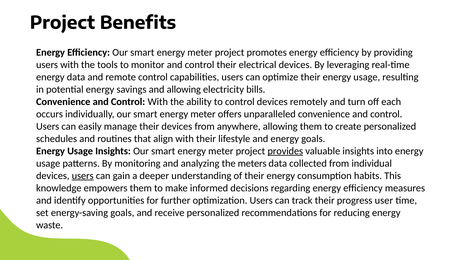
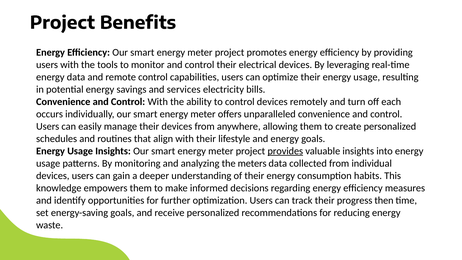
and allowing: allowing -> services (184, 89)
users underline: present -> none (83, 176)
user: user -> then (384, 200)
